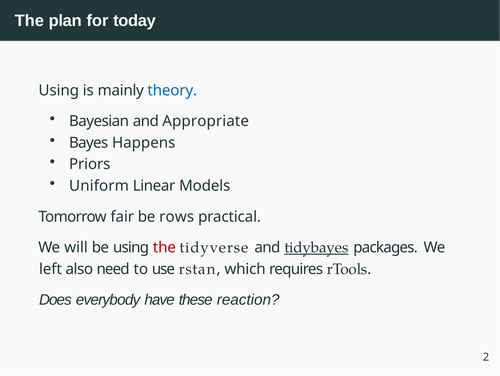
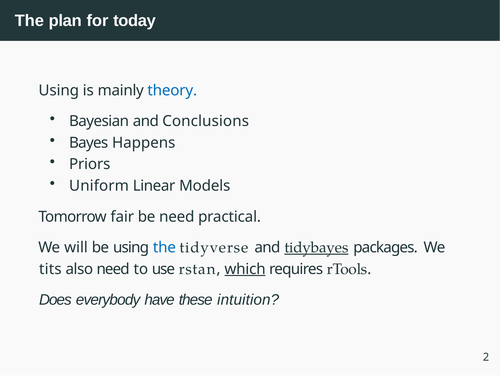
Appropriate: Appropriate -> Conclusions (206, 121)
be rows: rows -> need (177, 216)
the colour: red -> blue (164, 247)
left: left -> tits (50, 269)
which underline: none -> present (245, 269)
reaction: reaction -> intuition (248, 299)
